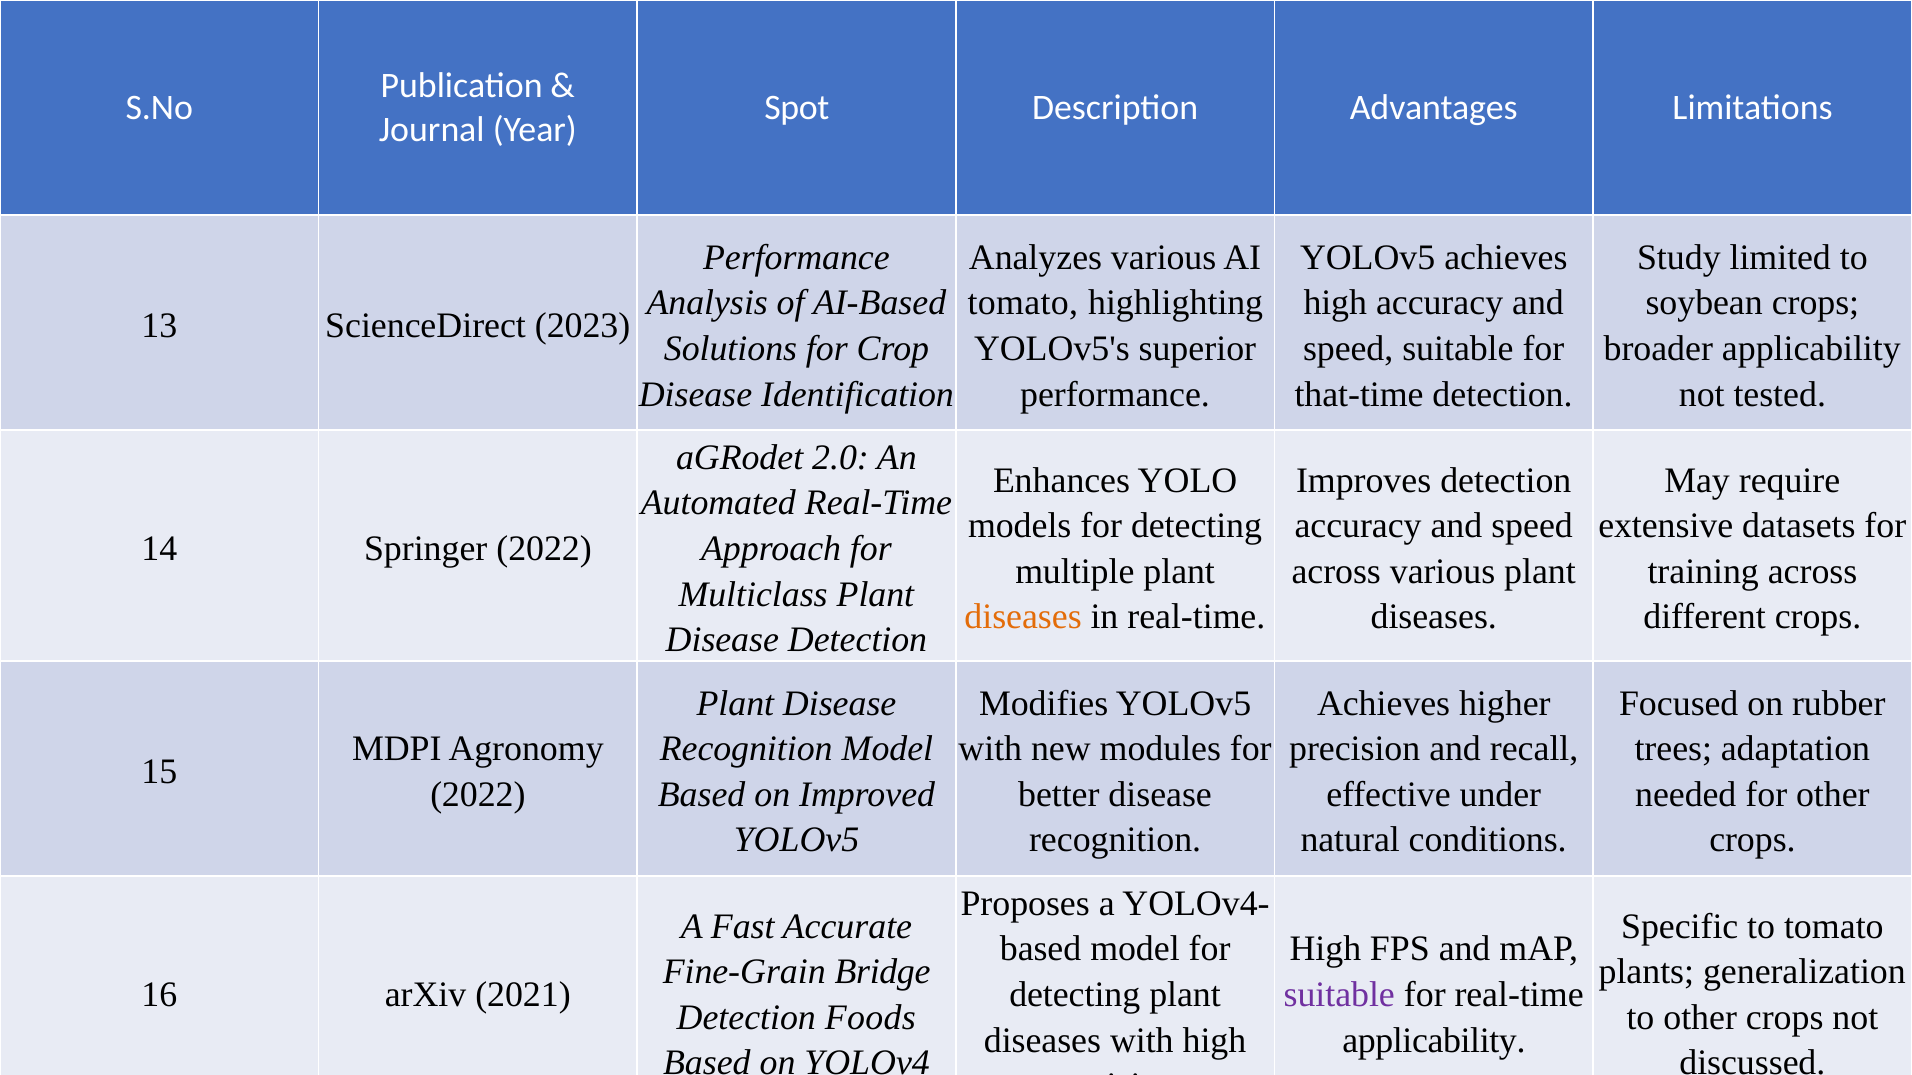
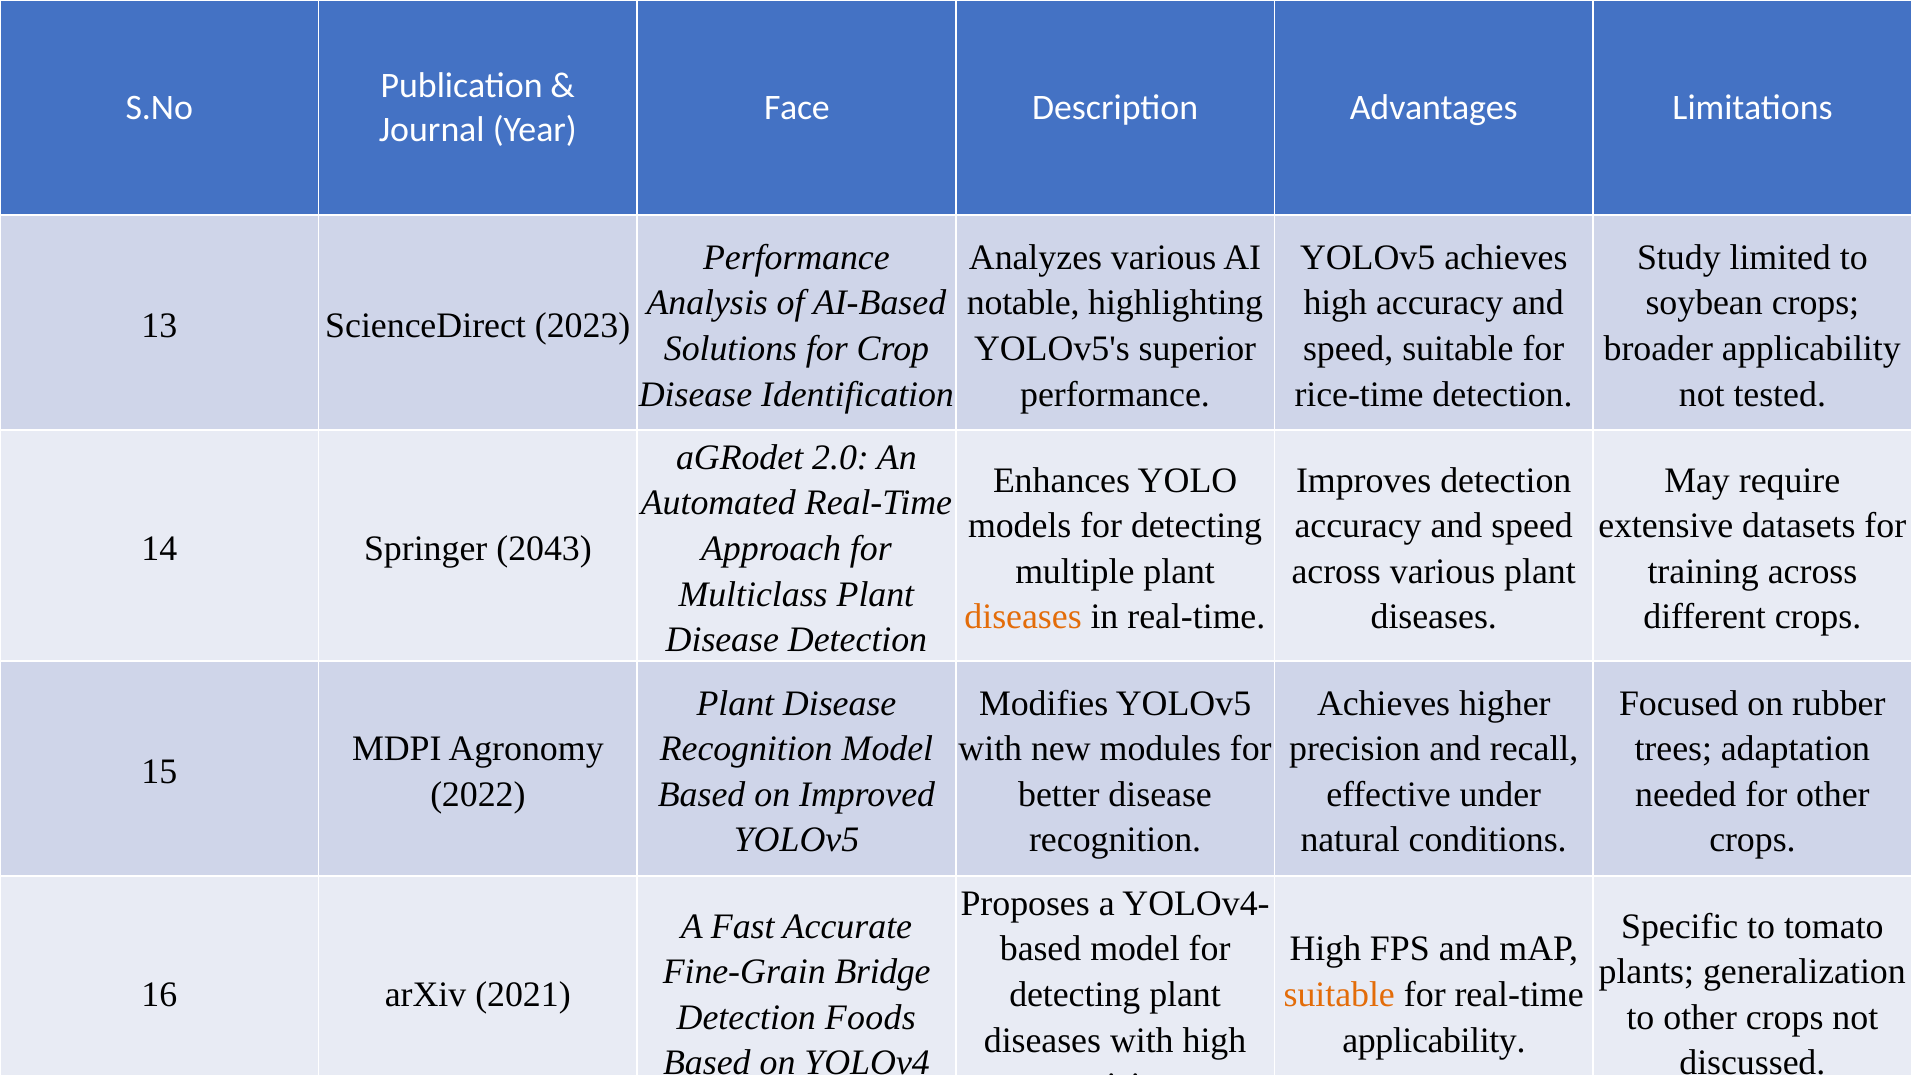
Spot: Spot -> Face (797, 108)
tomato: tomato -> notable (1023, 303)
that-time: that-time -> rice-time (1359, 394)
Springer 2022: 2022 -> 2043 (544, 549)
suitable colour: purple -> orange (1339, 995)
